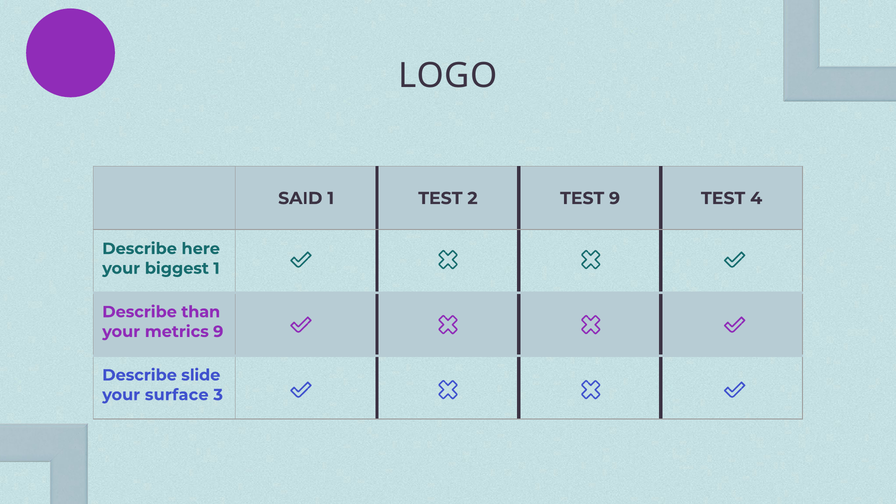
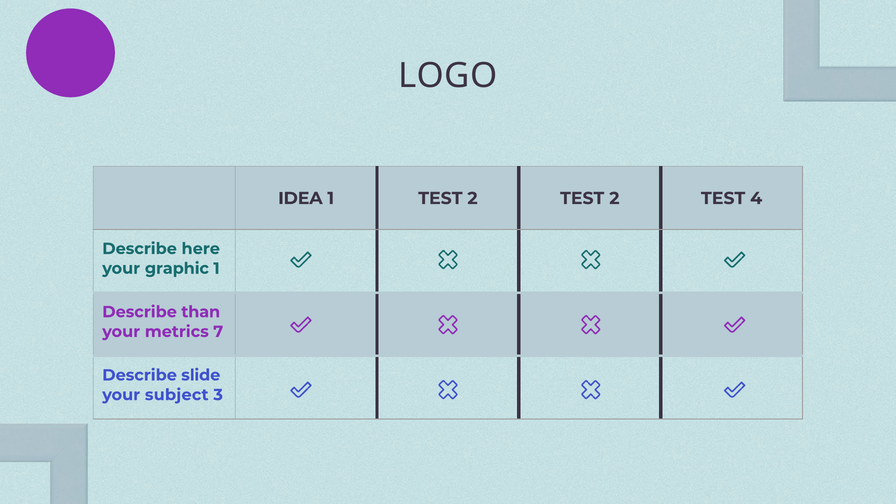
SAID: SAID -> IDEA (300, 198)
2 TEST 9: 9 -> 2 (614, 198)
biggest: biggest -> graphic (177, 268)
metrics 9: 9 -> 7 (218, 332)
surface: surface -> subject (177, 395)
